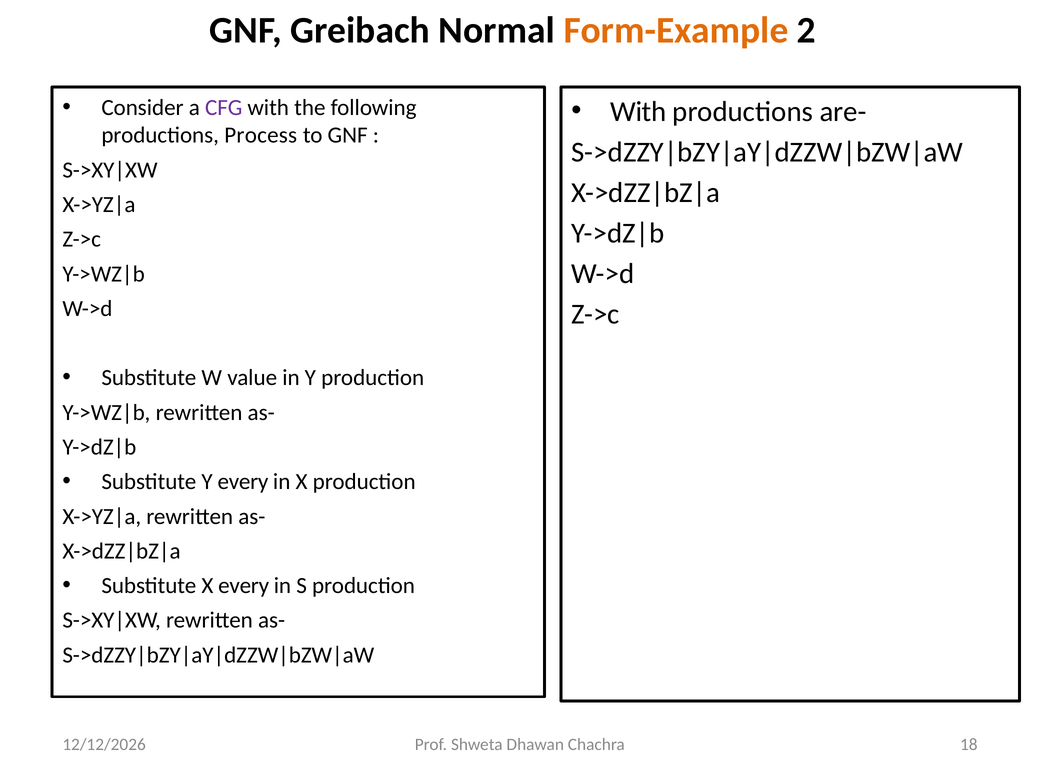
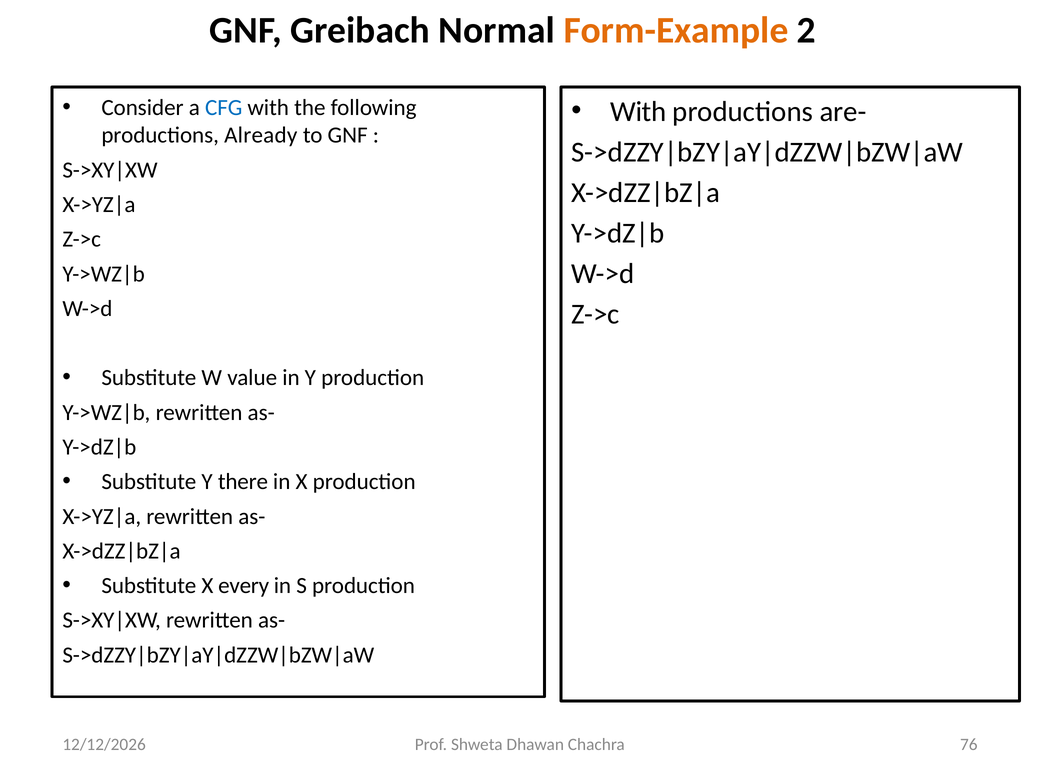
CFG colour: purple -> blue (224, 108)
Process: Process -> Already (261, 135)
Y every: every -> there (243, 482)
18: 18 -> 76 (969, 745)
